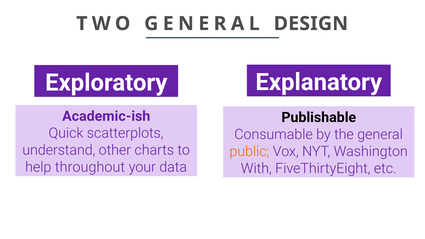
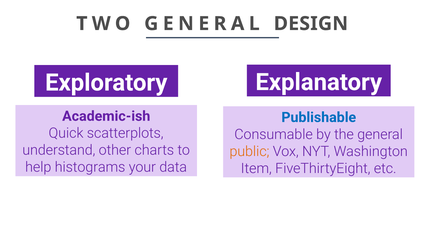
Publishable colour: black -> blue (319, 117)
throughout: throughout -> histograms (90, 167)
With: With -> Item (256, 168)
